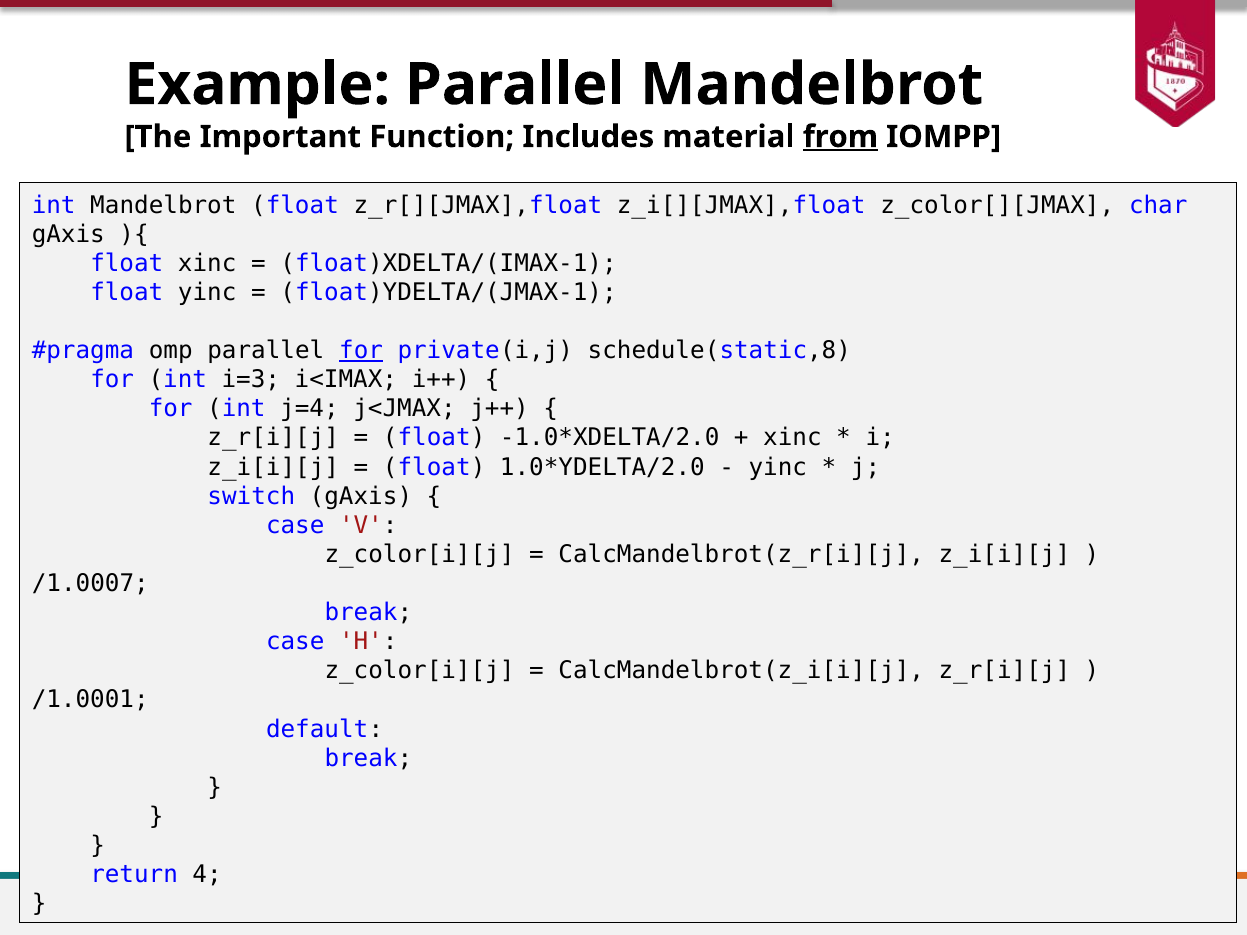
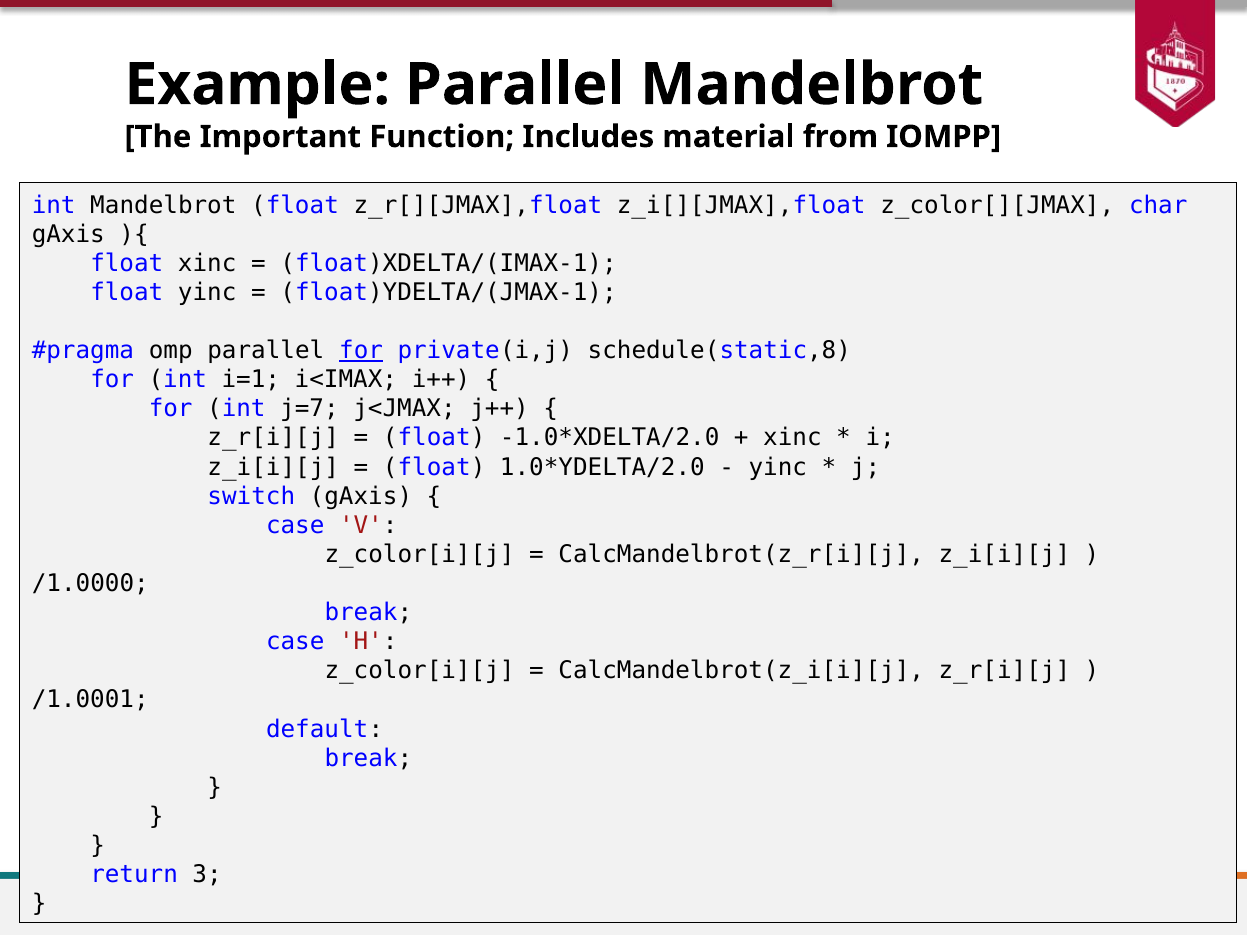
from underline: present -> none (840, 137)
i=3: i=3 -> i=1 (251, 380)
j=4: j=4 -> j=7 (309, 409)
/1.0007: /1.0007 -> /1.0000 (90, 584)
4: 4 -> 3 (207, 875)
